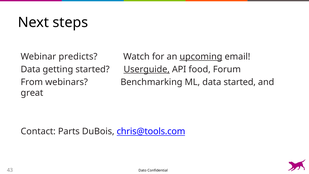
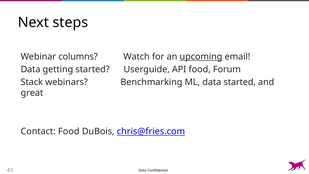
predicts: predicts -> columns (78, 57)
Userguide underline: present -> none (147, 69)
From: From -> Stack (32, 82)
Contact Parts: Parts -> Food (69, 131)
chris@tools.com: chris@tools.com -> chris@fries.com (151, 131)
